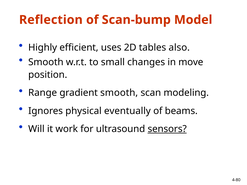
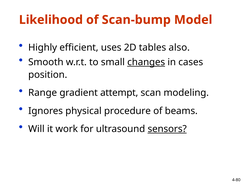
Reflection: Reflection -> Likelihood (51, 20)
changes underline: none -> present (146, 62)
move: move -> cases (191, 62)
gradient smooth: smooth -> attempt (119, 93)
eventually: eventually -> procedure (127, 111)
